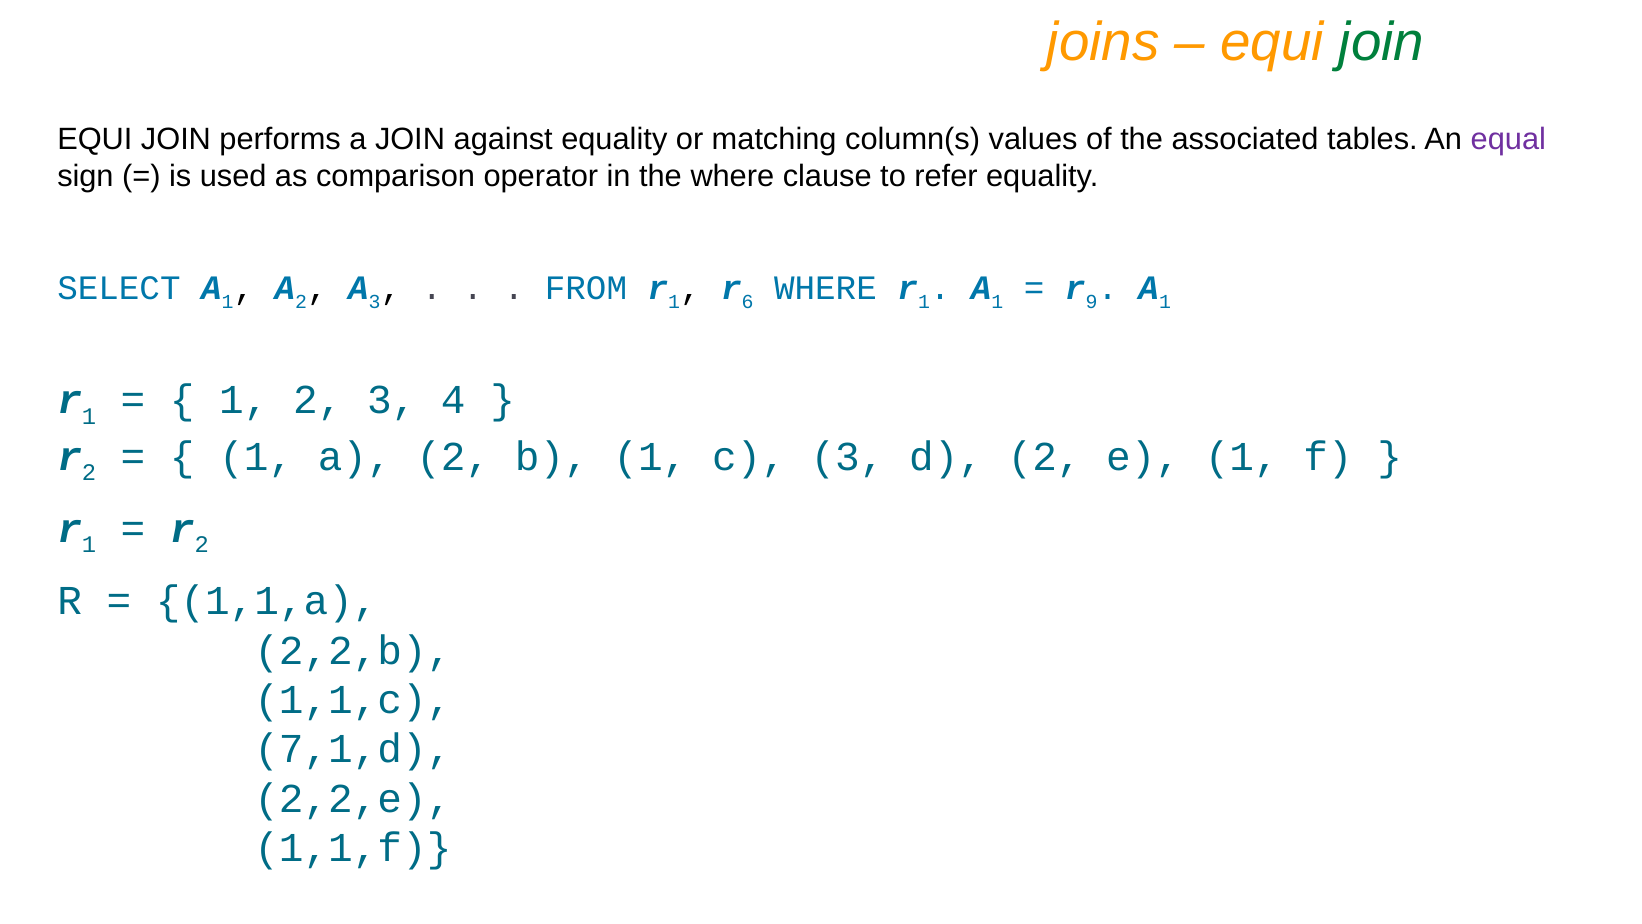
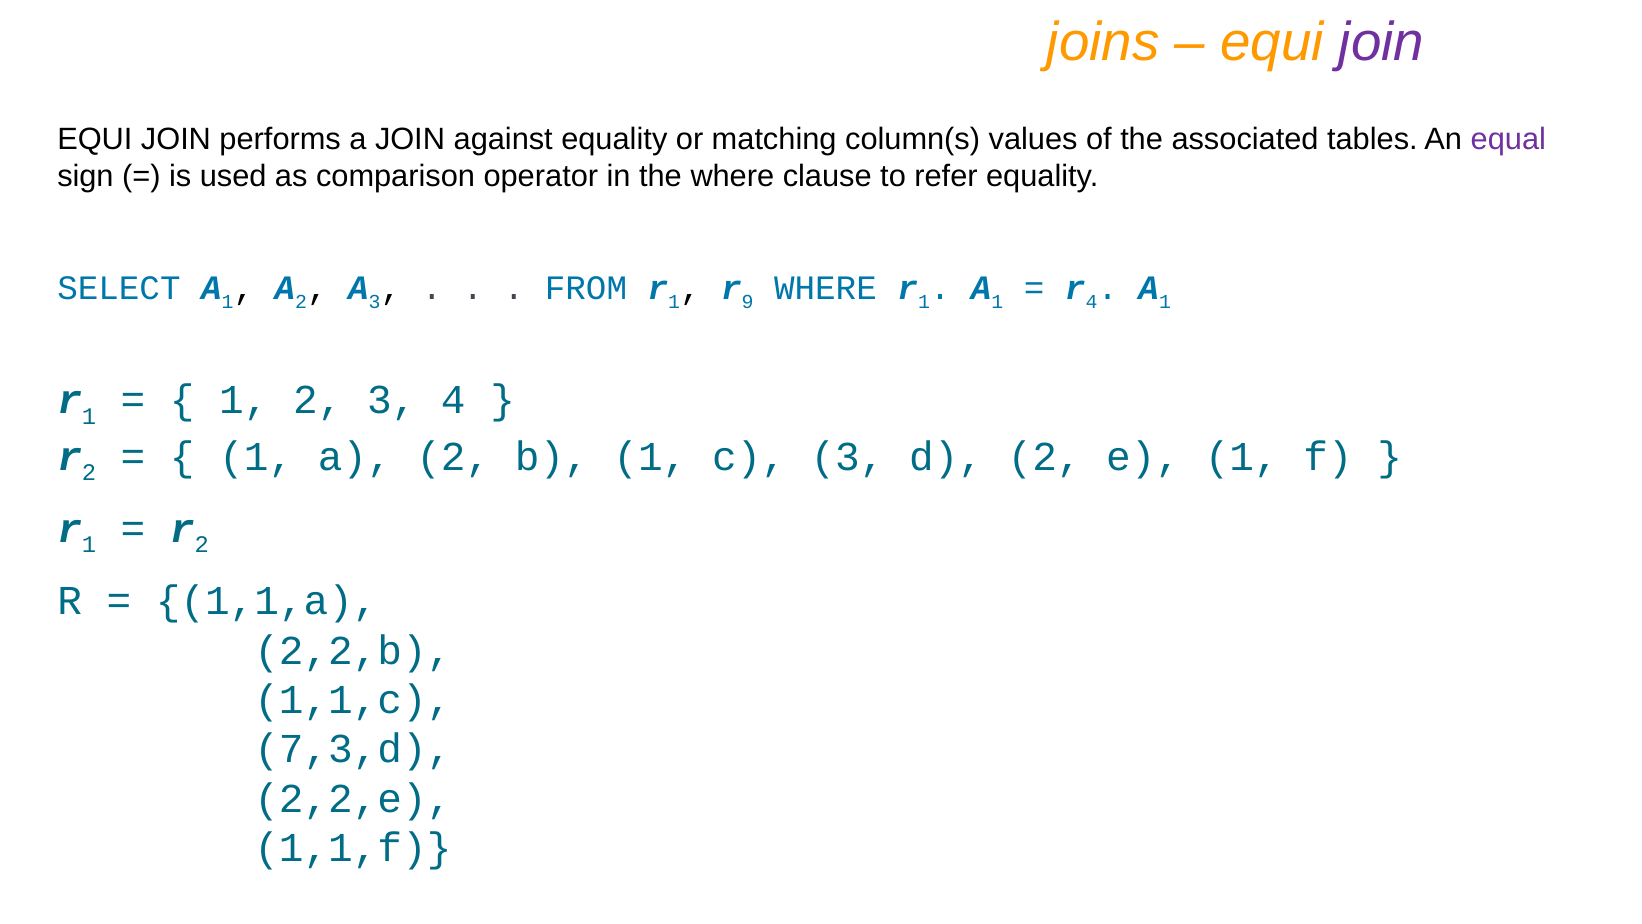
join colour: green -> purple (1382, 43)
6: 6 -> 9 (748, 301)
r 9: 9 -> 4 (1091, 301)
7,1,d: 7,1,d -> 7,3,d (353, 749)
